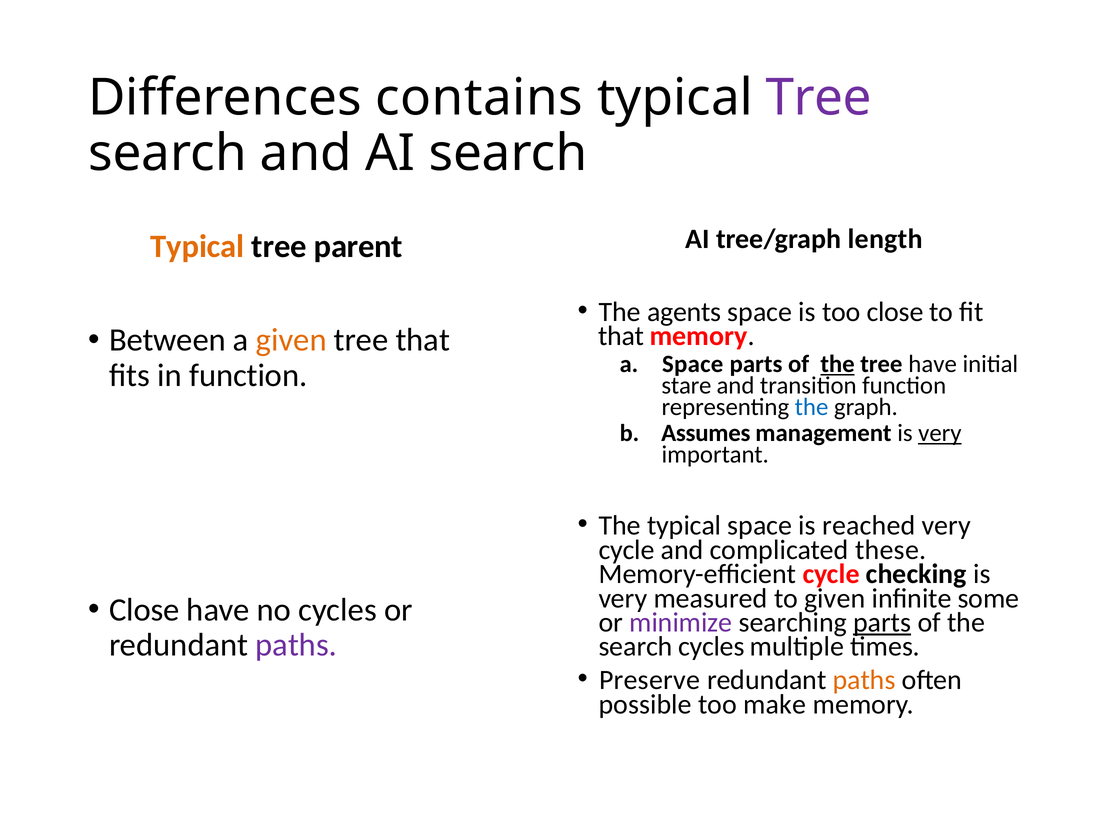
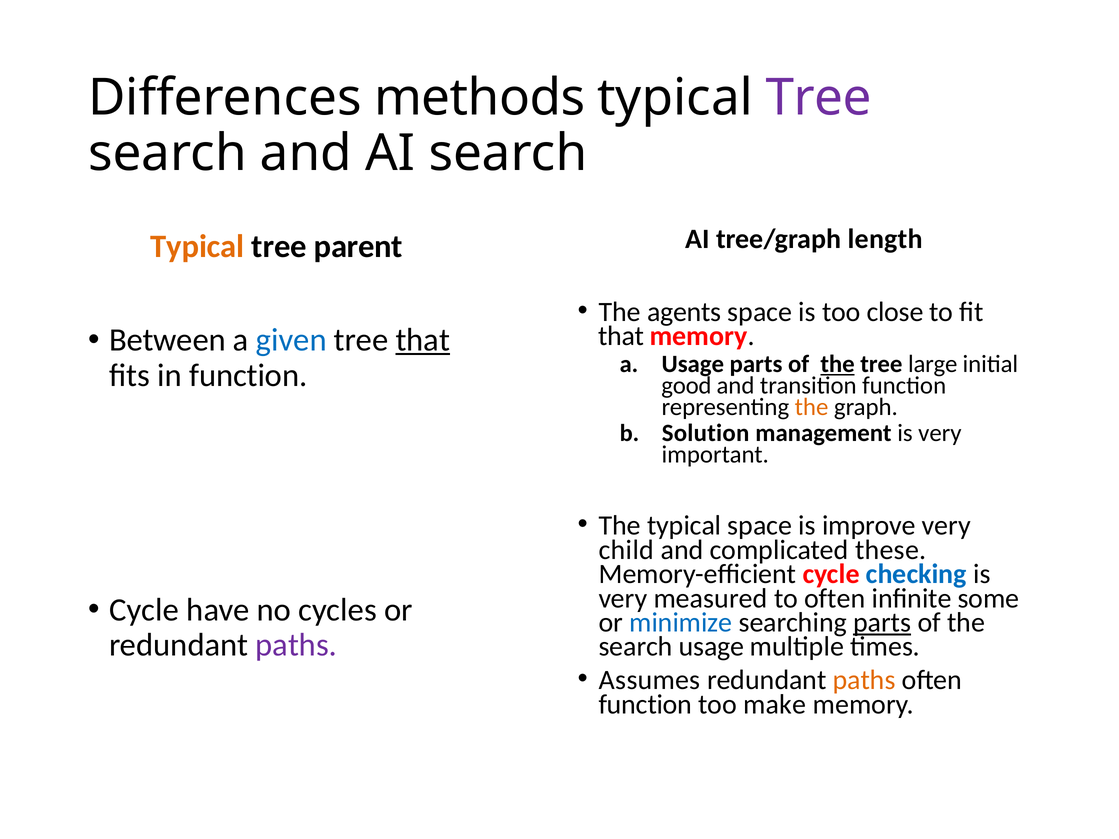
contains: contains -> methods (480, 98)
given colour: orange -> blue (291, 340)
that underline: none -> present (423, 340)
a Space: Space -> Usage (693, 364)
tree have: have -> large (933, 364)
stare: stare -> good (686, 385)
the colour: blue -> orange (812, 407)
Assumes: Assumes -> Solution (706, 433)
very underline: present -> none (940, 433)
reached: reached -> improve (869, 526)
cycle: cycle -> child (626, 550)
checking colour: black -> blue (916, 574)
to given: given -> often (835, 598)
Close: Close -> Cycle (144, 610)
minimize colour: purple -> blue (681, 623)
search cycles: cycles -> usage (711, 647)
Preserve: Preserve -> Assumes (650, 680)
possible: possible -> function (645, 705)
